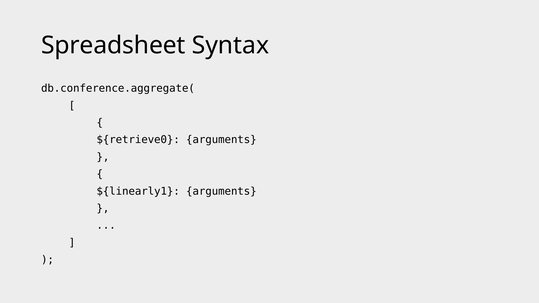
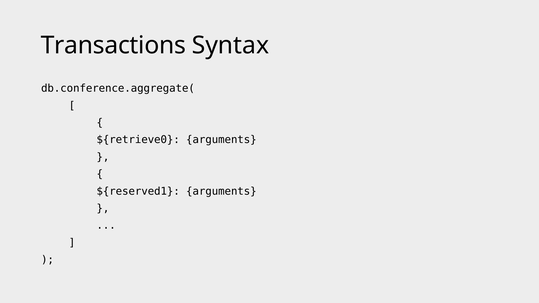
Spreadsheet: Spreadsheet -> Transactions (113, 45)
${linearly1: ${linearly1 -> ${reserved1 (138, 191)
